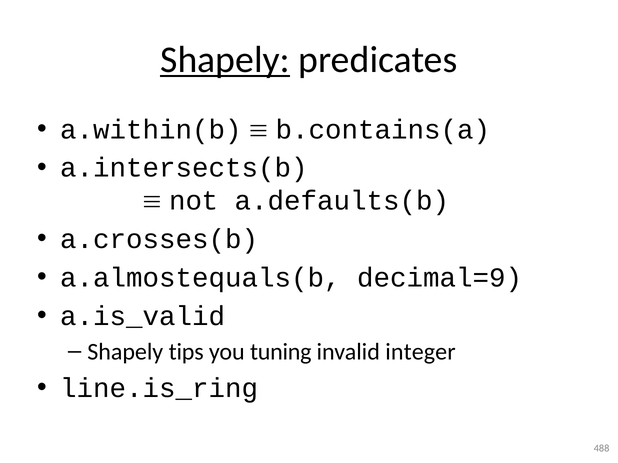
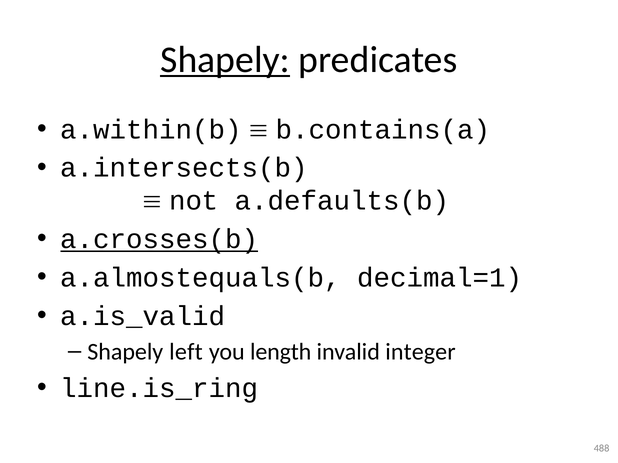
a.crosses(b underline: none -> present (159, 240)
decimal=9: decimal=9 -> decimal=1 (440, 278)
tips: tips -> left (186, 352)
tuning: tuning -> length (281, 352)
